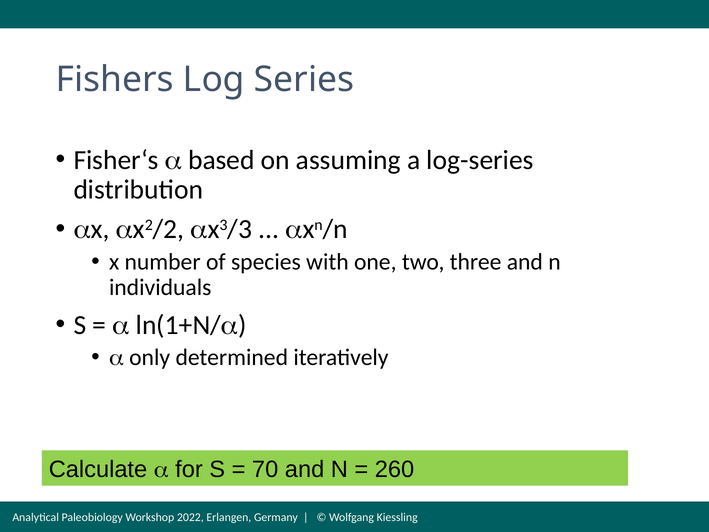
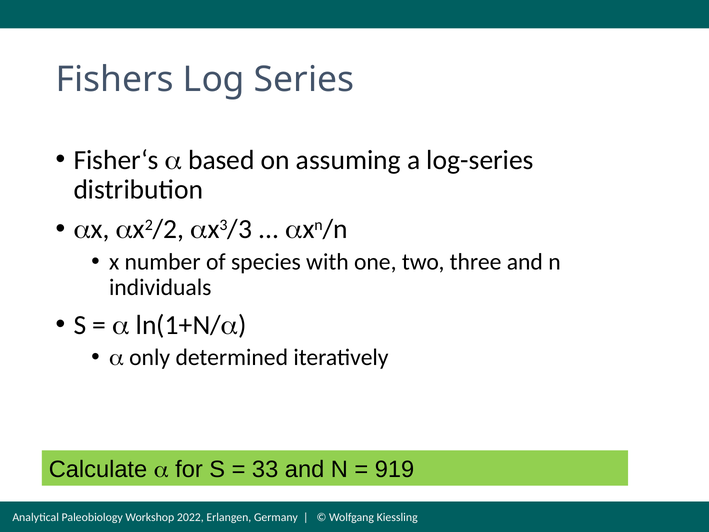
70: 70 -> 33 (265, 469)
260: 260 -> 919 (394, 469)
